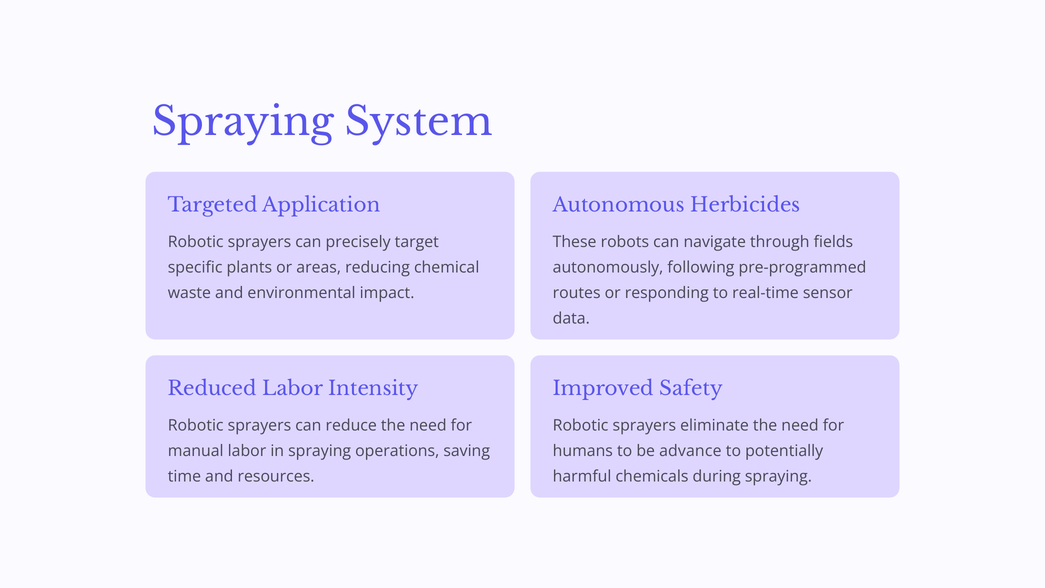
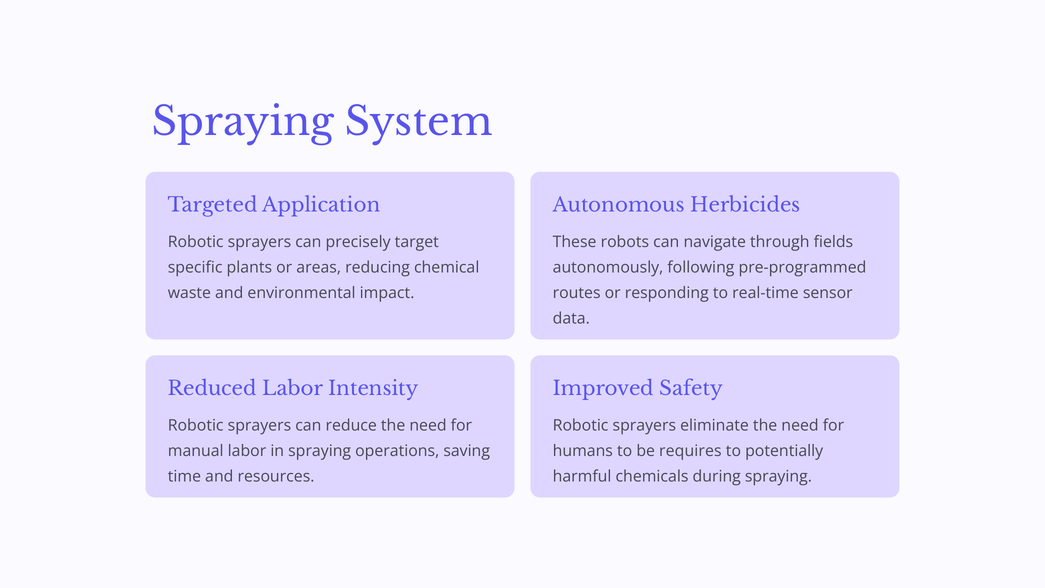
advance: advance -> requires (690, 451)
